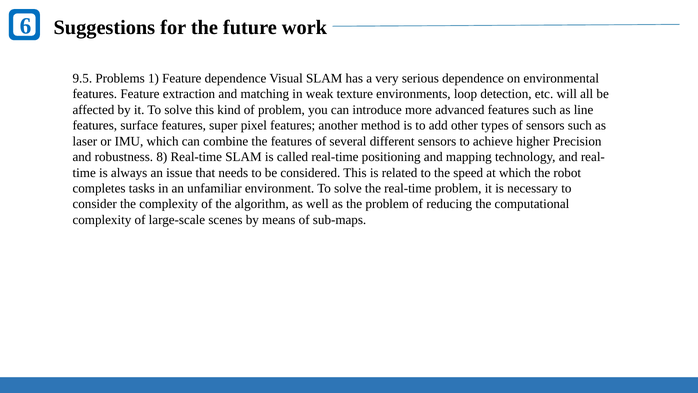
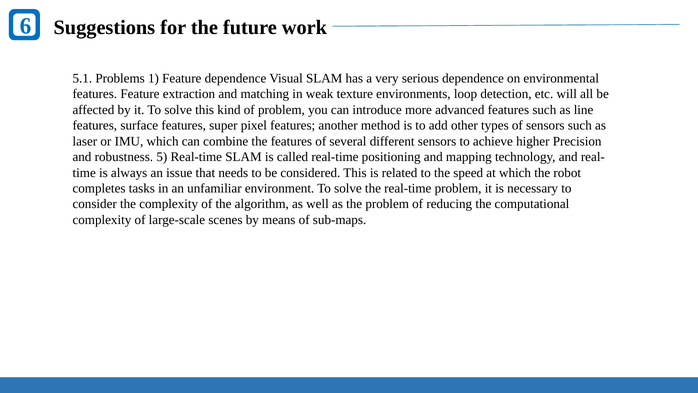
9.5: 9.5 -> 5.1 (82, 78)
8: 8 -> 5 (162, 157)
